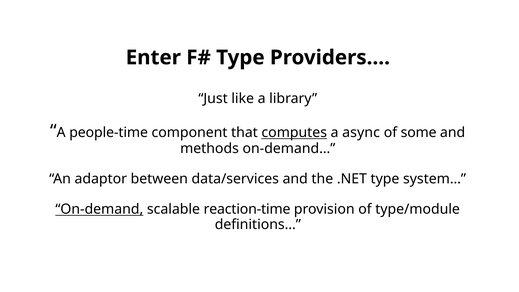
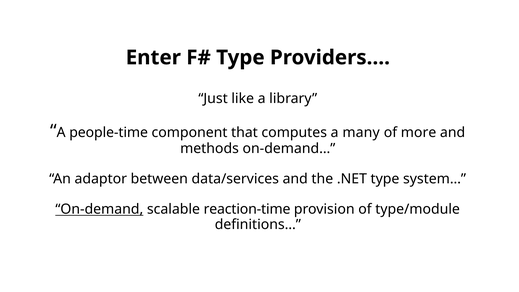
computes underline: present -> none (294, 133)
async: async -> many (361, 133)
some: some -> more (419, 133)
